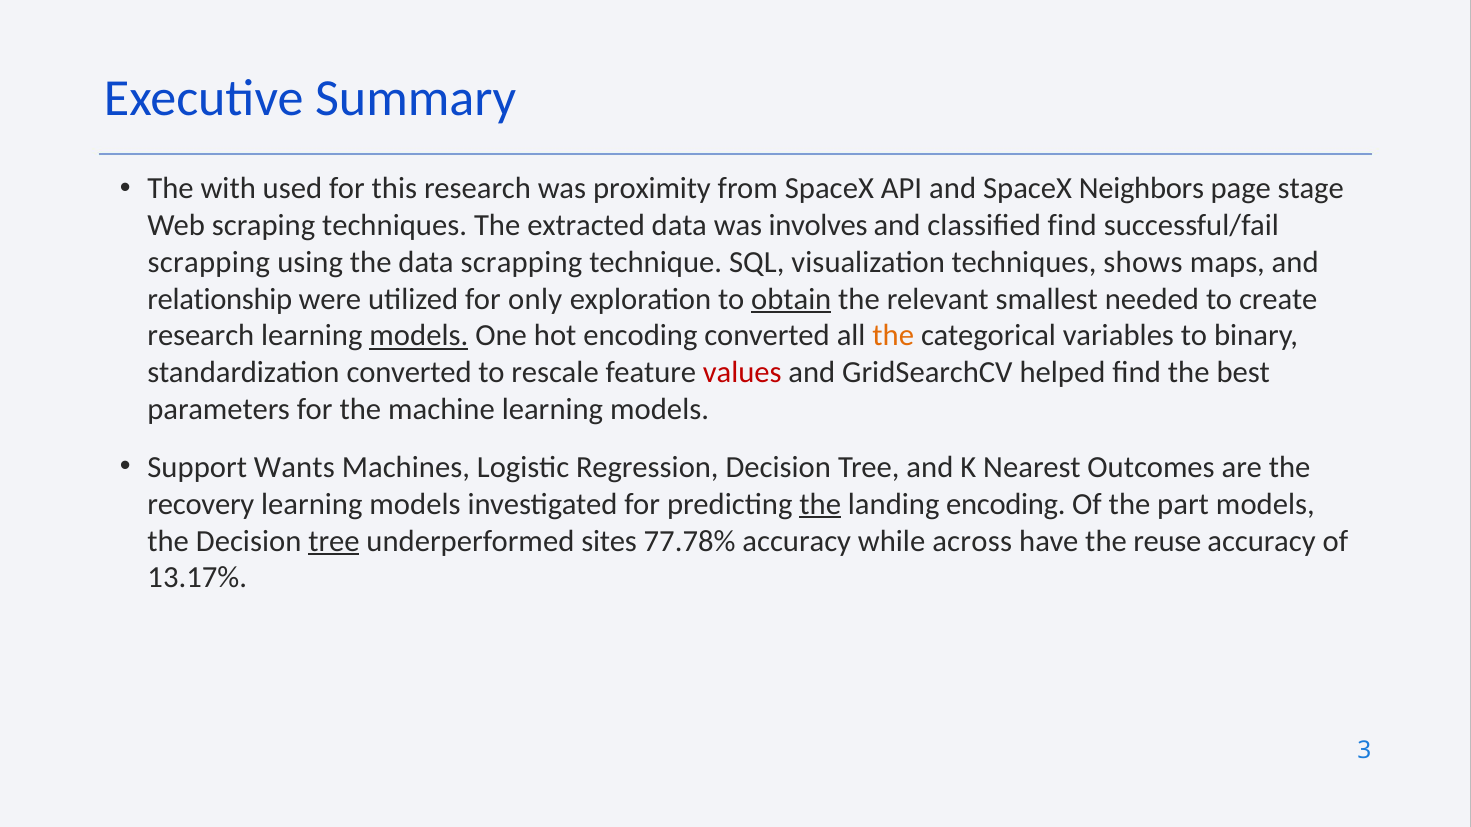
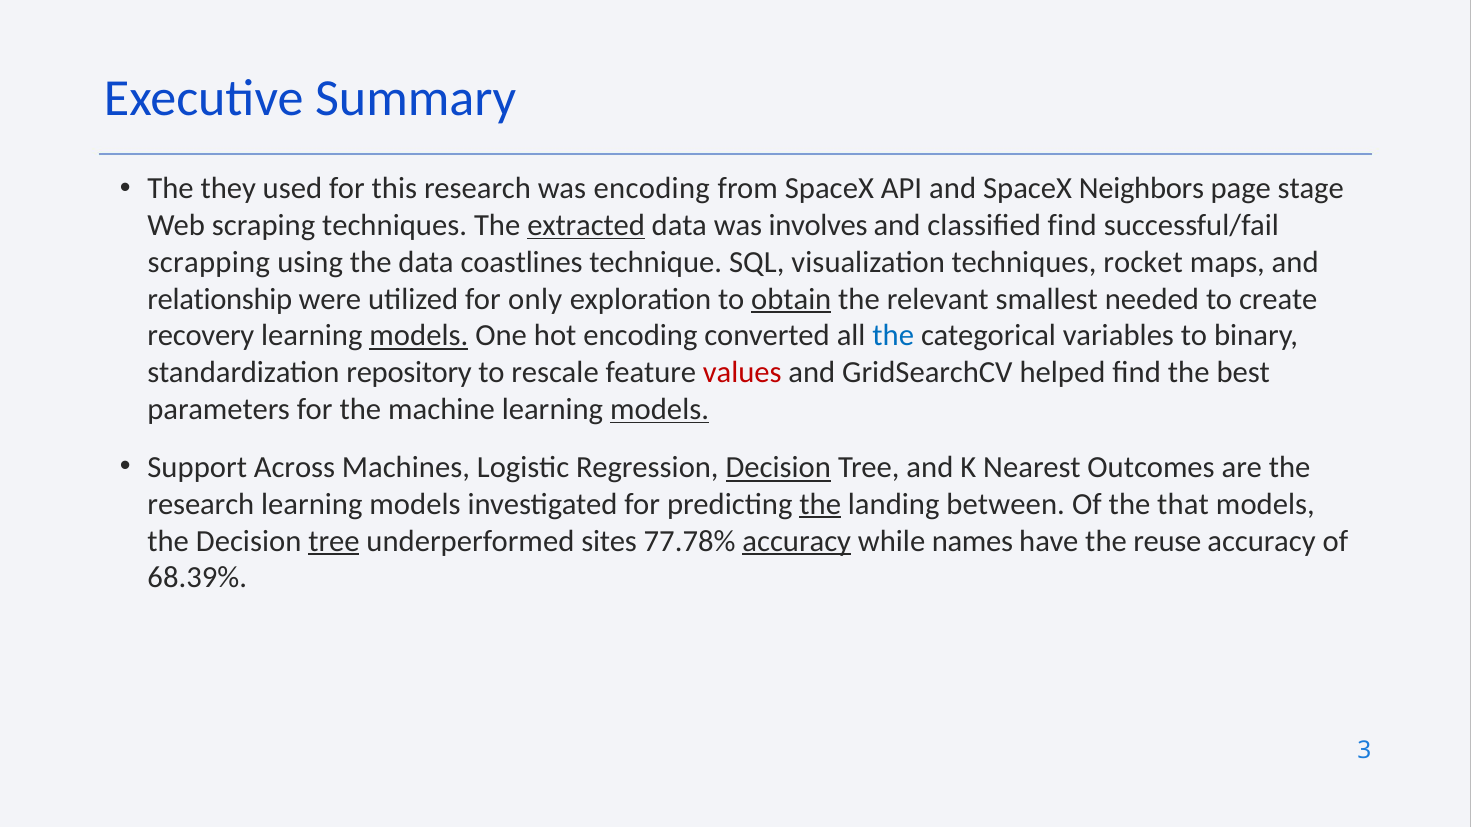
with: with -> they (228, 189)
was proximity: proximity -> encoding (652, 189)
extracted underline: none -> present (586, 226)
data scrapping: scrapping -> coastlines (522, 262)
shows: shows -> rocket (1143, 262)
research: research -> recovery (201, 336)
the colour: orange -> blue (893, 336)
standardization converted: converted -> repository (409, 373)
models underline: none -> present (660, 409)
Wants: Wants -> Across (294, 468)
Decision underline: none -> present (778, 468)
recovery: recovery -> research (201, 504)
landing encoding: encoding -> between (1006, 504)
part: part -> that (1183, 504)
accuracy underline: none -> present (797, 541)
across: across -> names (972, 541)
13.17%: 13.17% -> 68.39% (197, 578)
